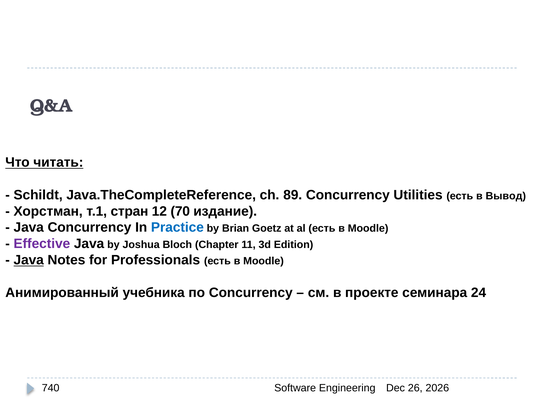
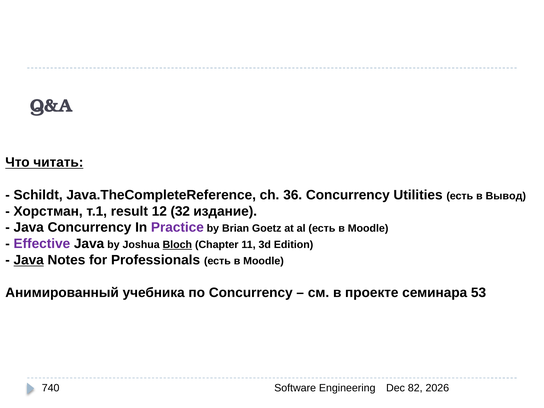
89: 89 -> 36 (293, 195)
стран: стран -> result (129, 211)
70: 70 -> 32 (180, 211)
Practice colour: blue -> purple (177, 228)
Bloch underline: none -> present (177, 245)
24: 24 -> 53 (479, 293)
26: 26 -> 82 (415, 388)
